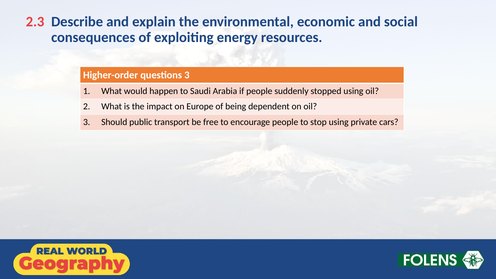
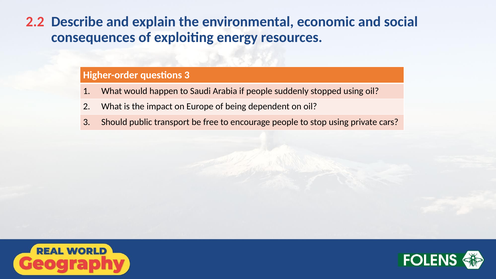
2.3: 2.3 -> 2.2 (35, 22)
